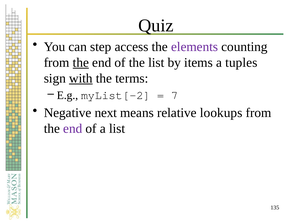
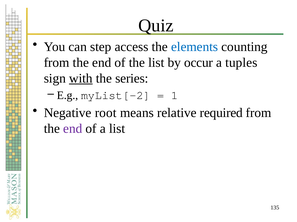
elements colour: purple -> blue (195, 47)
the underline: present -> none (81, 63)
items: items -> occur (199, 63)
terms: terms -> series (132, 79)
7: 7 -> 1 (174, 96)
next: next -> root (106, 113)
lookups: lookups -> required (221, 113)
